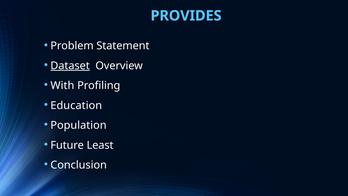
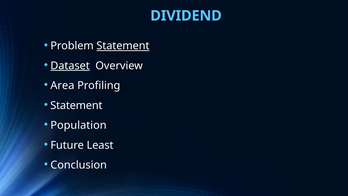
PROVIDES: PROVIDES -> DIVIDEND (186, 16)
Statement underline: none -> present (123, 46)
With: With -> Area (62, 86)
Education: Education -> Statement (76, 105)
